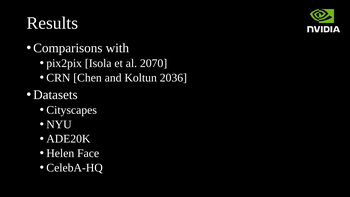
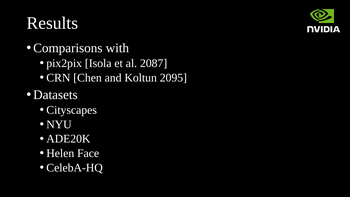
2070: 2070 -> 2087 (154, 63)
2036: 2036 -> 2095 (173, 78)
